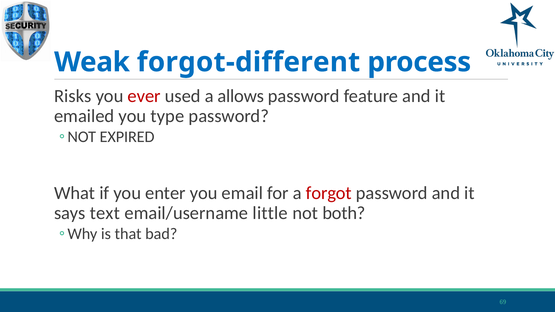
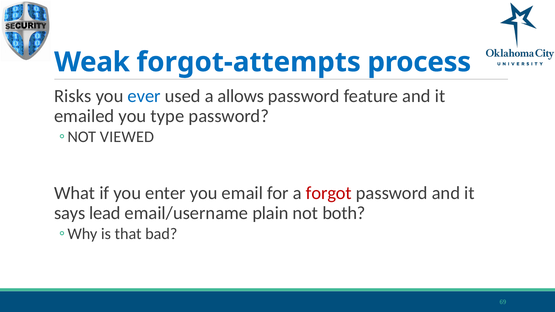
forgot-different: forgot-different -> forgot-attempts (249, 62)
ever colour: red -> blue (144, 96)
EXPIRED: EXPIRED -> VIEWED (127, 137)
text: text -> lead (105, 213)
little: little -> plain (270, 213)
